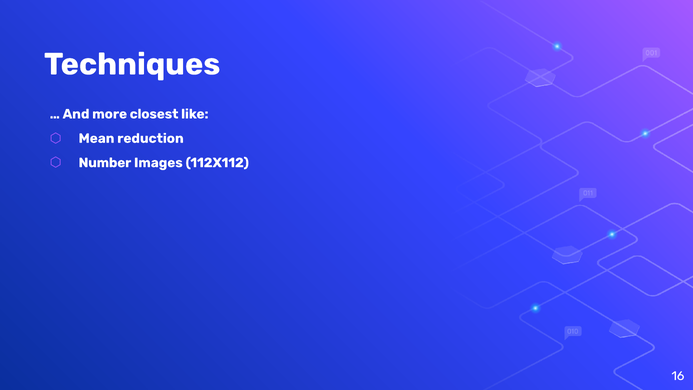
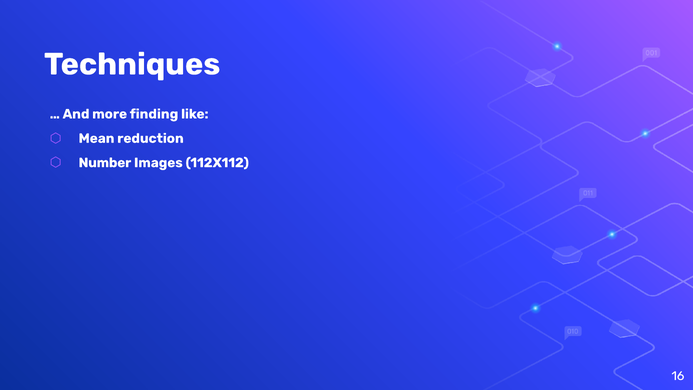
closest: closest -> finding (154, 114)
